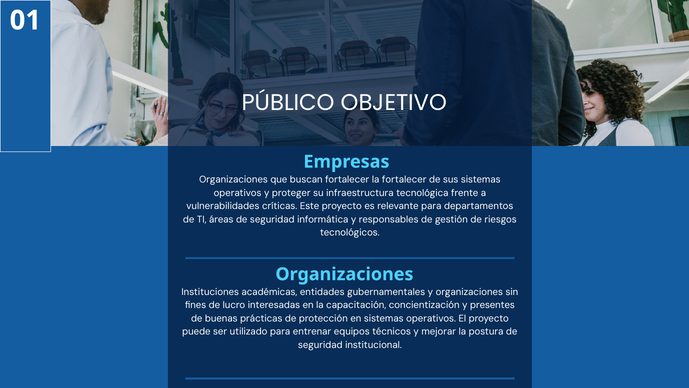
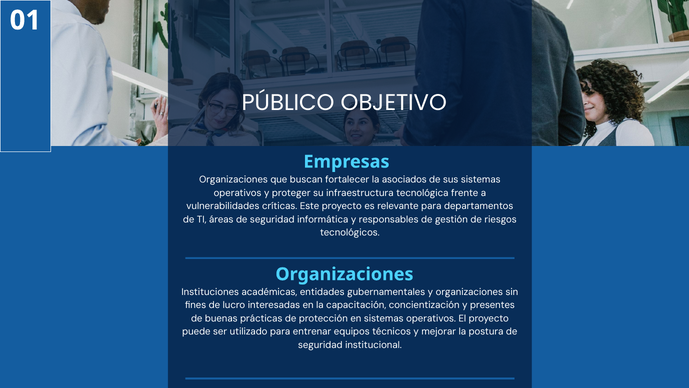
la fortalecer: fortalecer -> asociados (404, 180)
